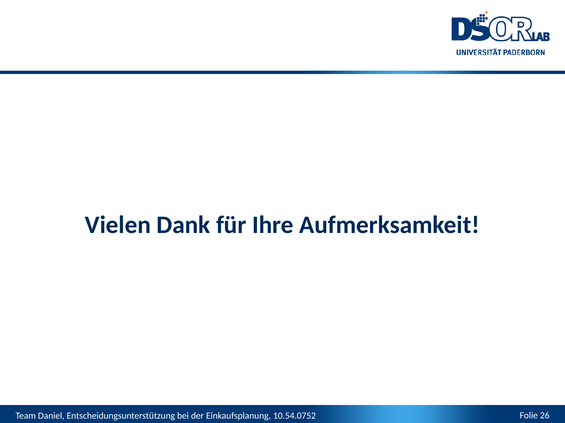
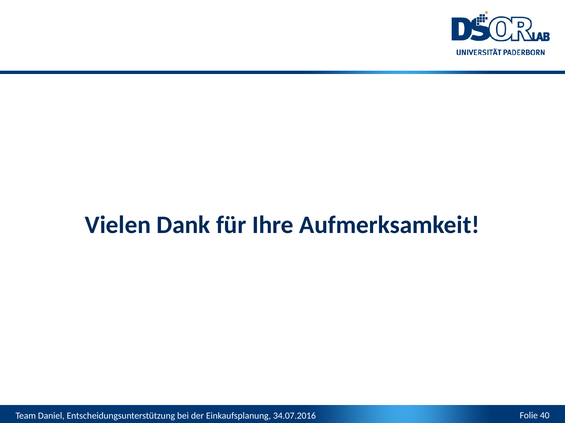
26: 26 -> 40 (545, 416)
10.54.0752: 10.54.0752 -> 34.07.2016 (295, 416)
